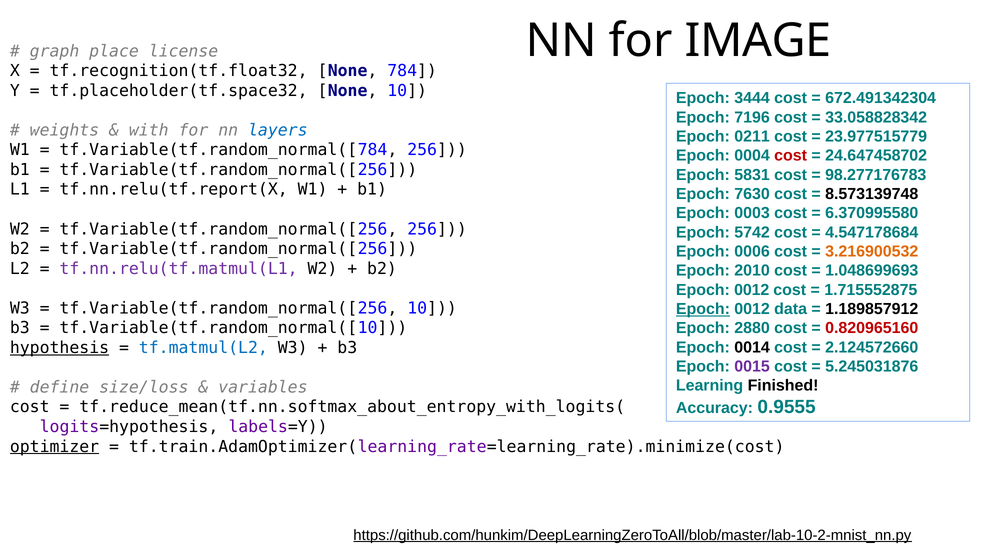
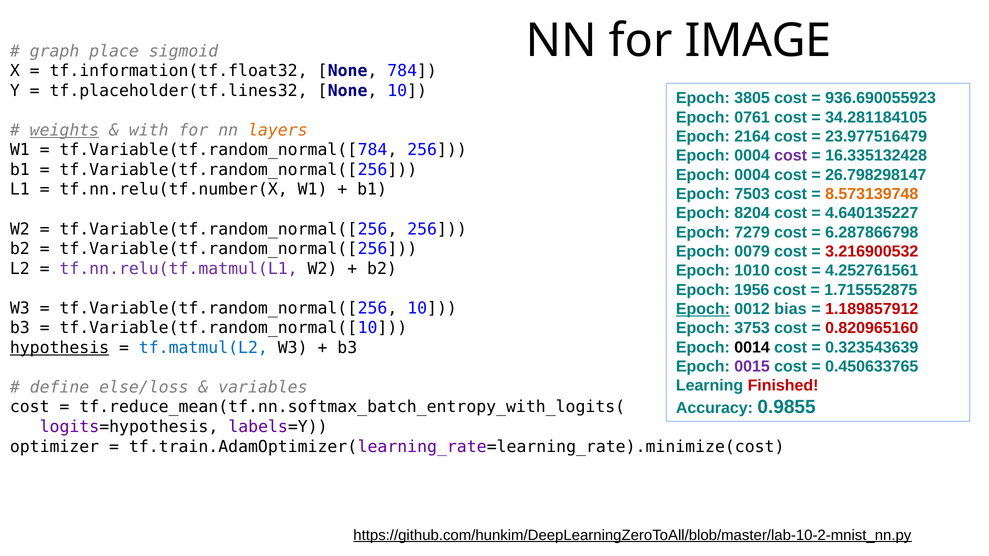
license: license -> sigmoid (184, 51)
tf.recognition(tf.float32: tf.recognition(tf.float32 -> tf.information(tf.float32 (179, 71)
tf.placeholder(tf.space32: tf.placeholder(tf.space32 -> tf.placeholder(tf.lines32 (179, 91)
3444: 3444 -> 3805 (752, 98)
672.491342304: 672.491342304 -> 936.690055923 (881, 98)
7196: 7196 -> 0761 (752, 117)
33.058828342: 33.058828342 -> 34.281184105 (876, 117)
weights underline: none -> present (64, 130)
layers colour: blue -> orange (278, 130)
0211: 0211 -> 2164 (752, 137)
23.977515779: 23.977515779 -> 23.977516479 (876, 137)
cost colour: red -> purple (791, 156)
24.647458702: 24.647458702 -> 16.335132428 (876, 156)
5831: 5831 -> 0004 (752, 175)
98.277176783: 98.277176783 -> 26.798298147 (876, 175)
tf.nn.relu(tf.report(X: tf.nn.relu(tf.report(X -> tf.nn.relu(tf.number(X (174, 190)
7630: 7630 -> 7503 (752, 194)
8.573139748 colour: black -> orange (872, 194)
0003: 0003 -> 8204 (752, 213)
6.370995580: 6.370995580 -> 4.640135227 (872, 213)
5742: 5742 -> 7279 (752, 232)
4.547178684: 4.547178684 -> 6.287866798 (872, 232)
0006: 0006 -> 0079 (752, 252)
3.216900532 colour: orange -> red (872, 252)
2010: 2010 -> 1010 (752, 271)
1.048699693: 1.048699693 -> 4.252761561 (872, 271)
0012: 0012 -> 1956 (752, 290)
data: data -> bias (791, 309)
1.189857912 colour: black -> red (872, 309)
2880: 2880 -> 3753 (752, 328)
2.124572660: 2.124572660 -> 0.323543639 (872, 347)
5.245031876: 5.245031876 -> 0.450633765 (872, 367)
Finished colour: black -> red (783, 386)
size/loss: size/loss -> else/loss (144, 387)
tf.reduce_mean(tf.nn.softmax_about_entropy_with_logits(: tf.reduce_mean(tf.nn.softmax_about_entropy_with_logits( -> tf.reduce_mean(tf.nn.softmax_batch_entropy_with_logits( (352, 407)
0.9555: 0.9555 -> 0.9855 (787, 407)
optimizer underline: present -> none (55, 447)
